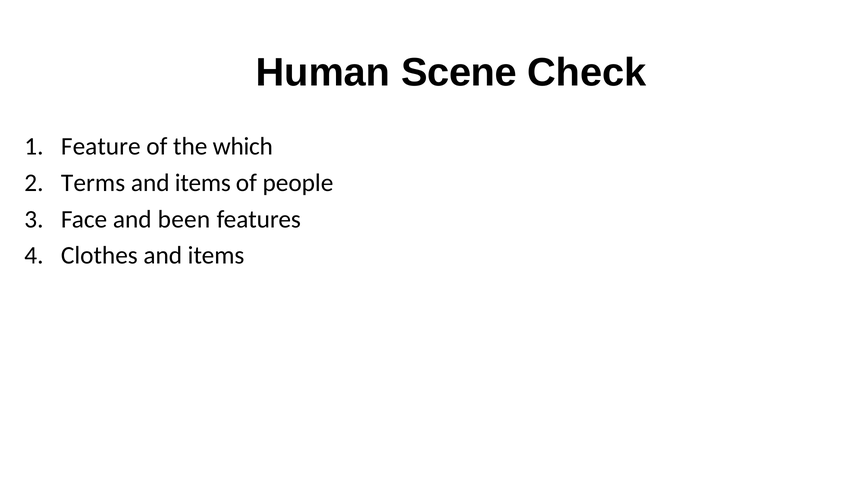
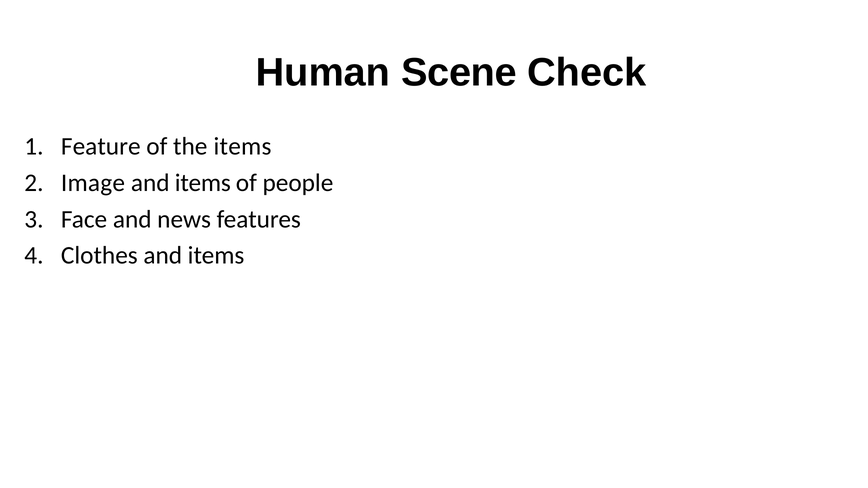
the which: which -> items (242, 147)
Terms: Terms -> Image (93, 183)
been: been -> news (184, 219)
